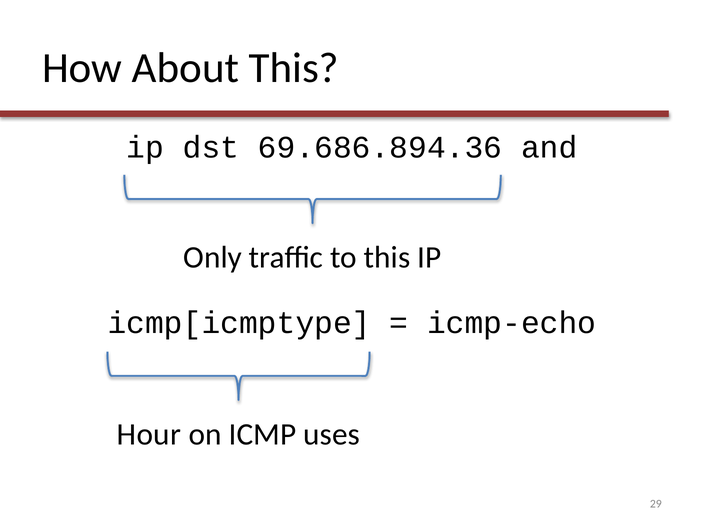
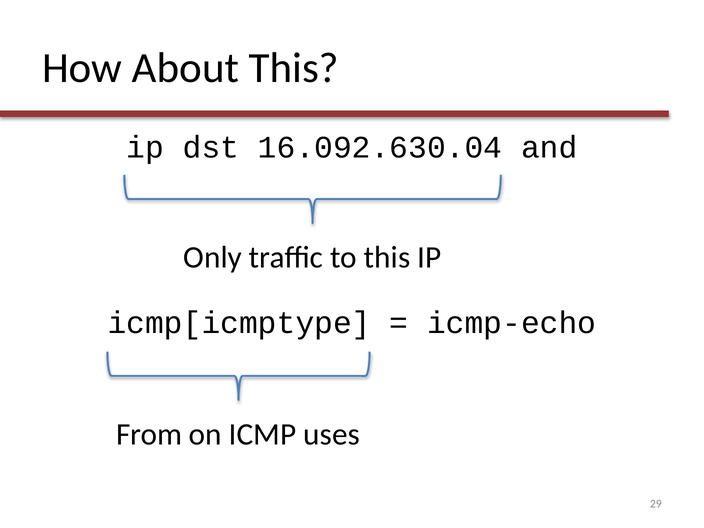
69.686.894.36: 69.686.894.36 -> 16.092.630.04 (380, 148)
Hour: Hour -> From (149, 434)
